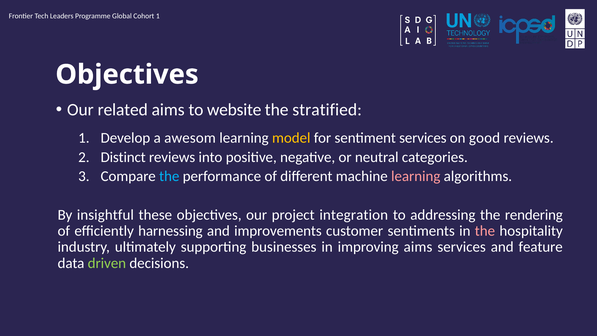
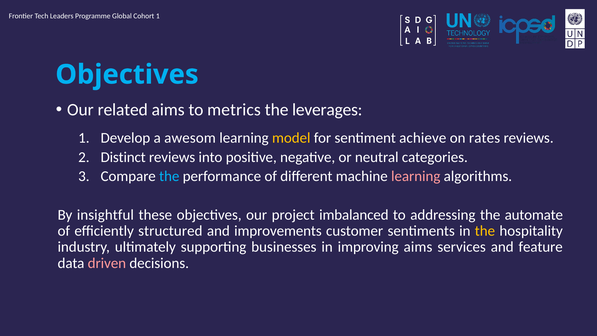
Objectives colour: white -> light blue (127, 75)
website: website -> metrics (234, 110)
stratified: stratified -> leverages (327, 110)
sentiment services: services -> achieve (423, 138)
good: good -> rates (485, 138)
integration: integration -> imbalanced (354, 215)
rendering: rendering -> automate (534, 215)
harnessing: harnessing -> structured (170, 231)
the colour: pink -> yellow (485, 231)
driven colour: light green -> pink (107, 263)
